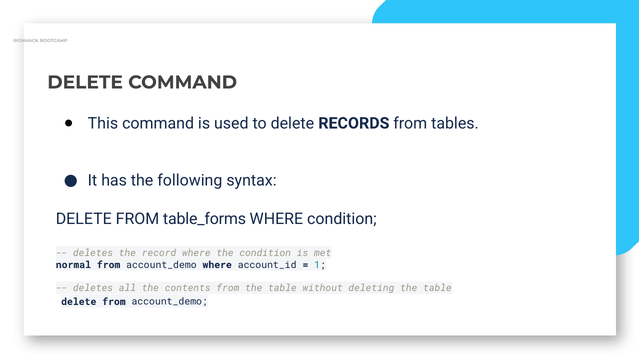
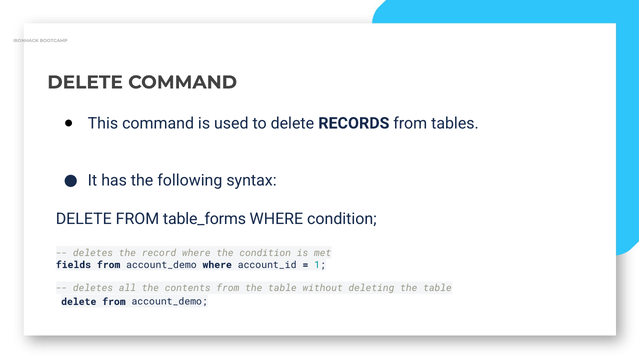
normal: normal -> fields (73, 265)
